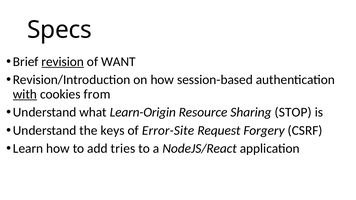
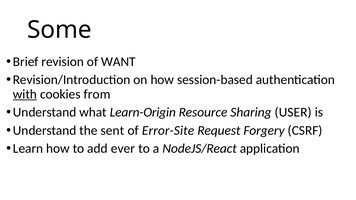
Specs: Specs -> Some (59, 30)
revision underline: present -> none (63, 62)
STOP: STOP -> USER (293, 112)
keys: keys -> sent (112, 131)
tries: tries -> ever (123, 149)
